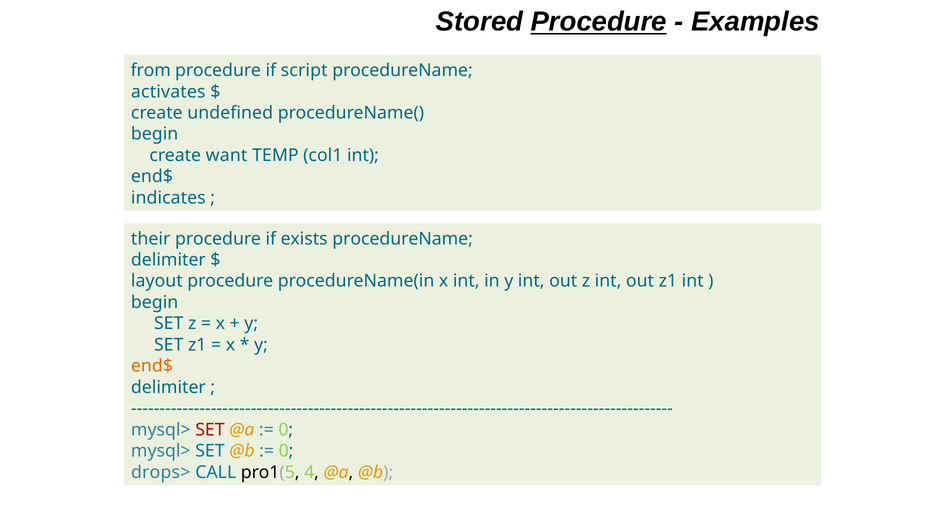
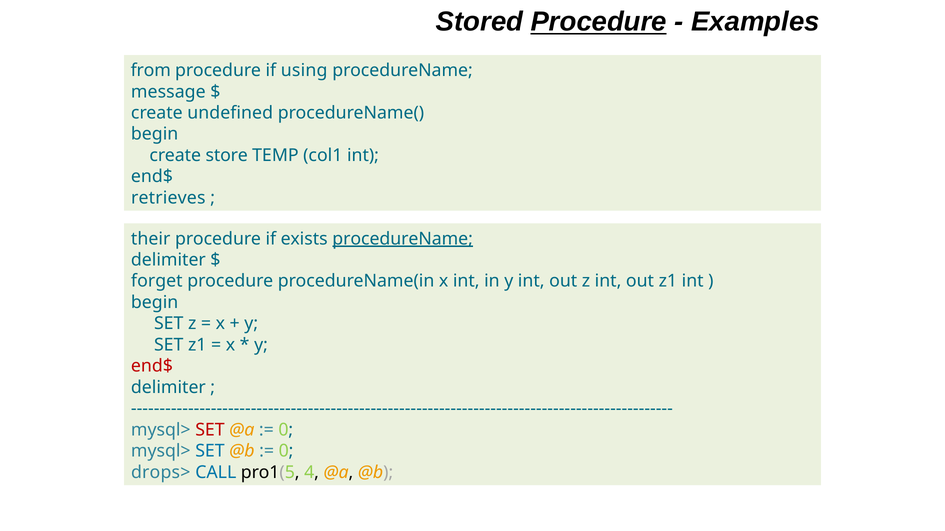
script: script -> using (304, 71)
activates: activates -> message (168, 92)
want: want -> store (227, 156)
indicates: indicates -> retrieves (168, 198)
procedureName underline: none -> present (403, 239)
layout: layout -> forget (157, 281)
end$ colour: orange -> red (152, 367)
